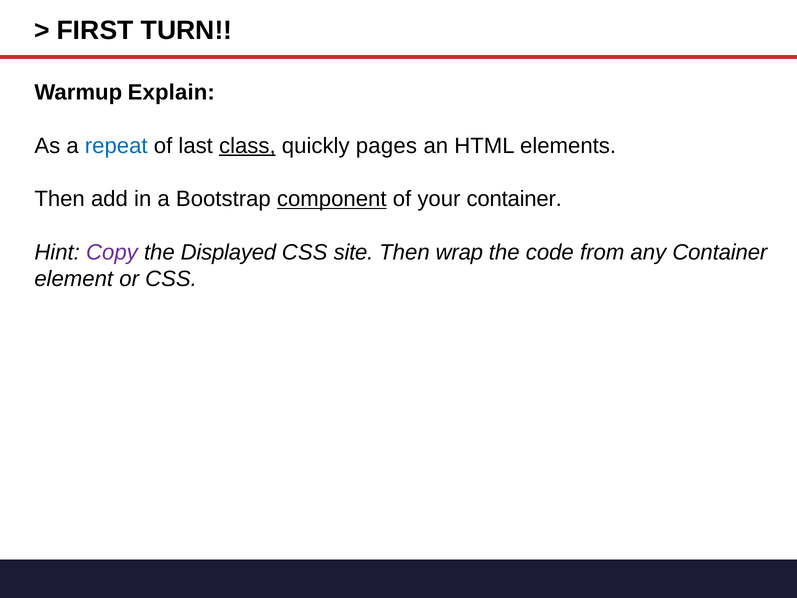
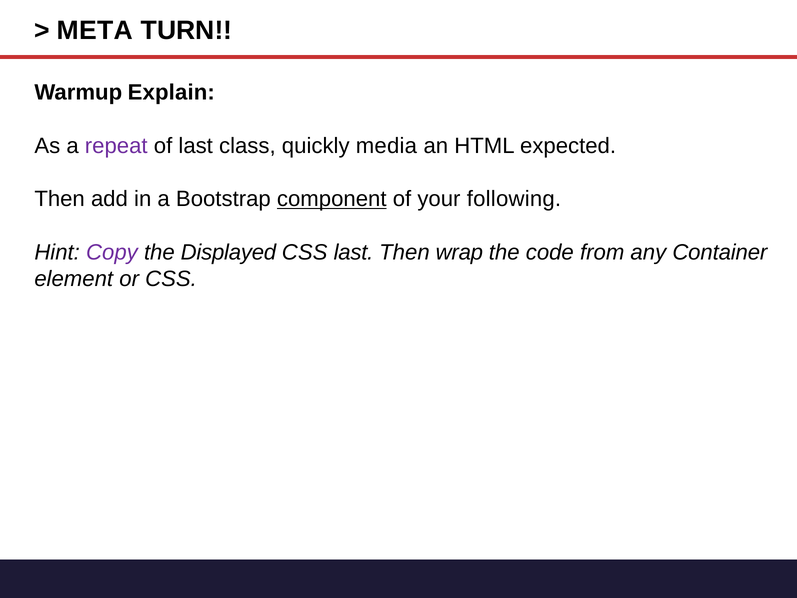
FIRST: FIRST -> META (95, 30)
repeat colour: blue -> purple (116, 146)
class underline: present -> none (247, 146)
pages: pages -> media (386, 146)
elements: elements -> expected (568, 146)
your container: container -> following (514, 199)
CSS site: site -> last (353, 252)
